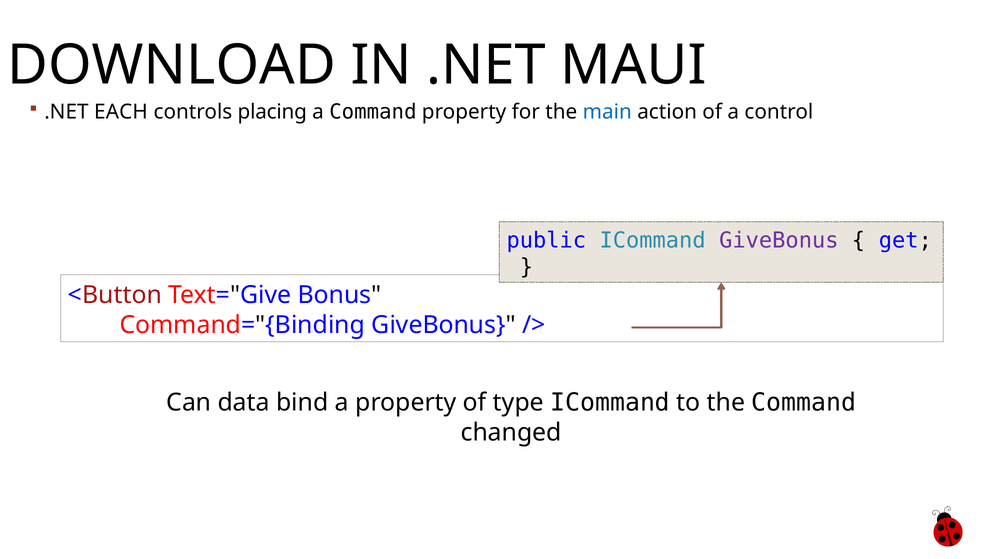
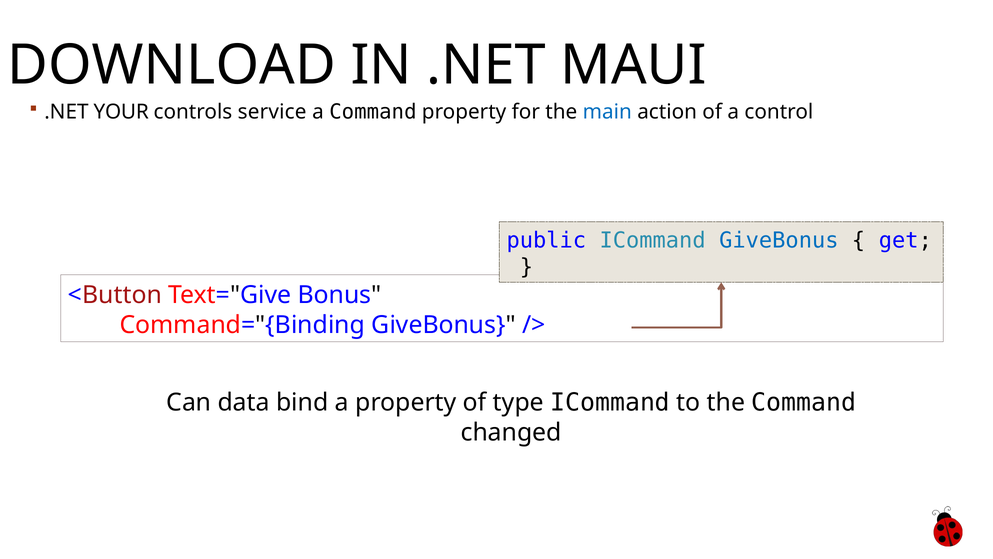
EACH: EACH -> YOUR (121, 112)
placing: placing -> service (272, 112)
GiveBonus colour: purple -> blue (779, 240)
